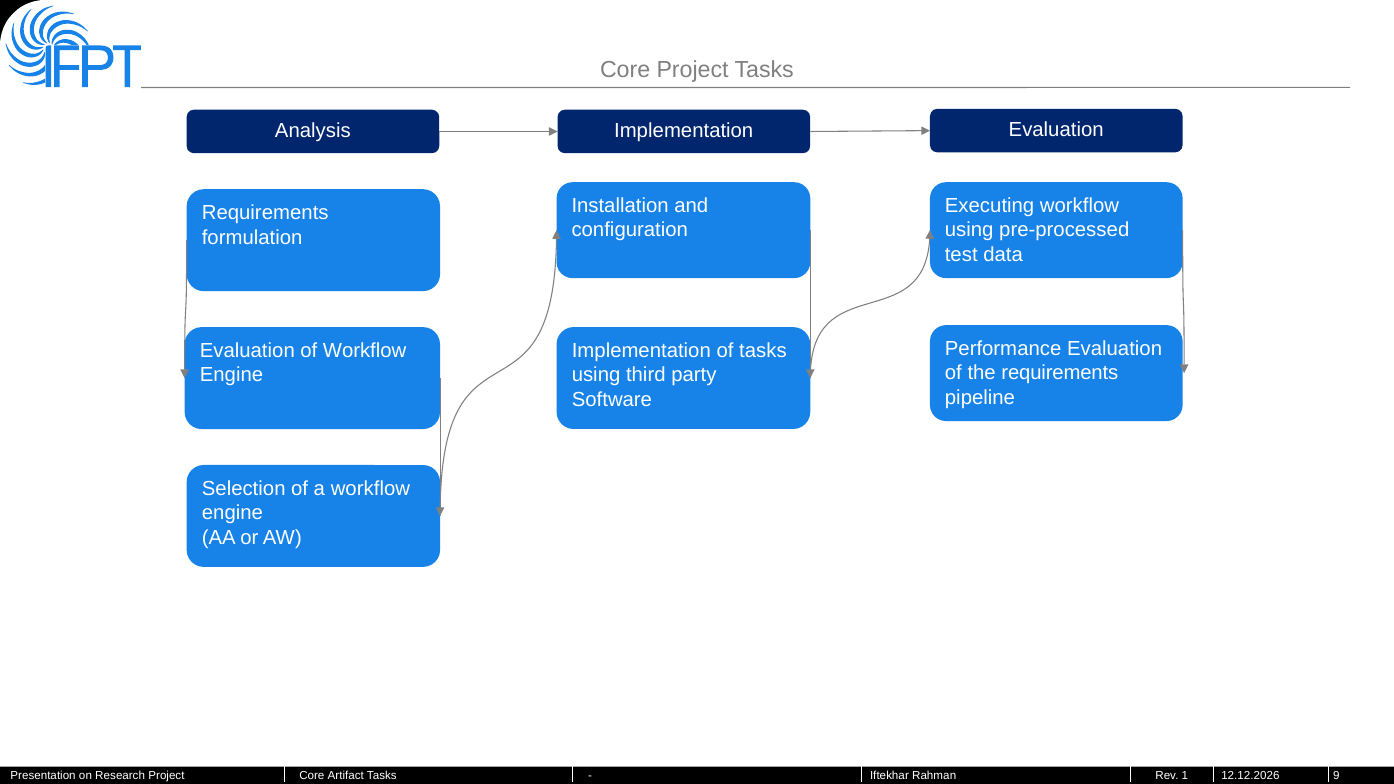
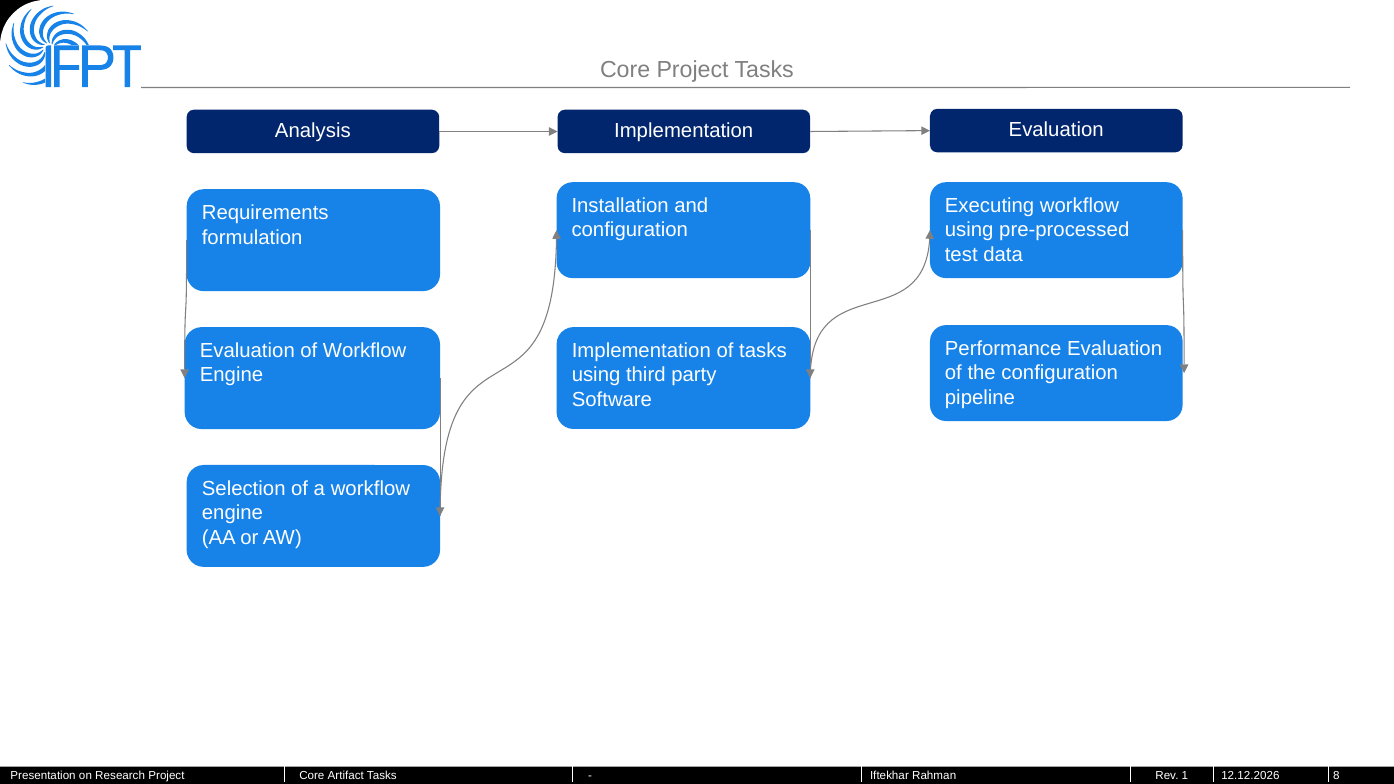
the requirements: requirements -> configuration (1060, 373)
9: 9 -> 8 (1336, 776)
